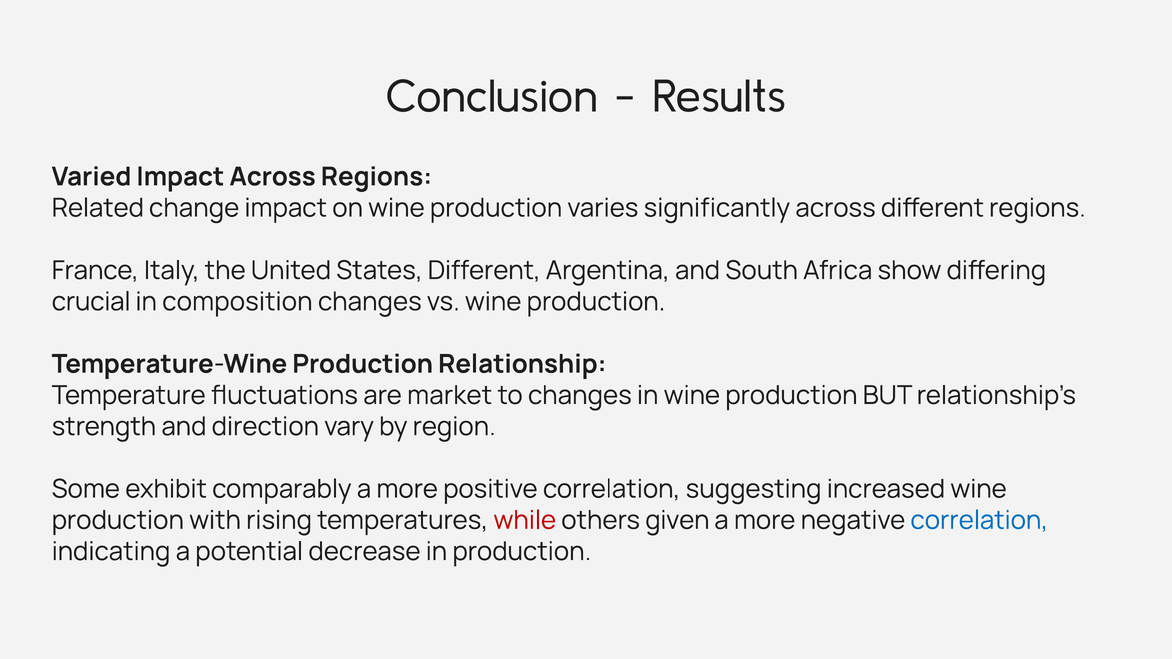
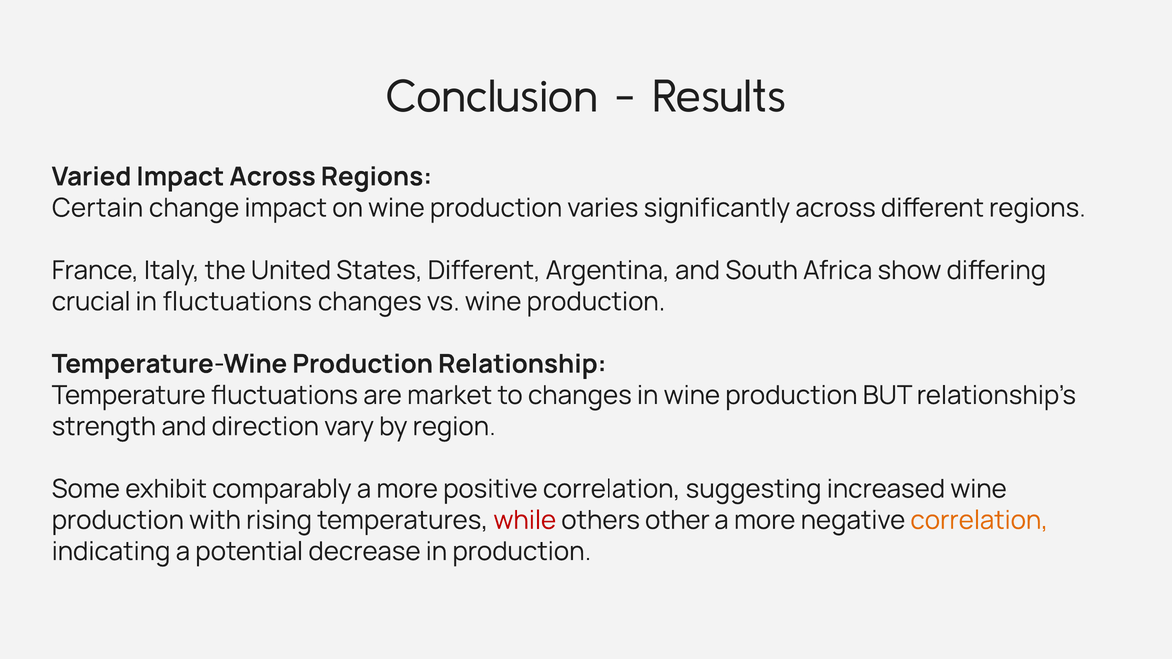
Related: Related -> Certain (98, 208)
in composition: composition -> fluctuations (237, 302)
given: given -> other (677, 520)
correlation colour: blue -> orange (979, 520)
